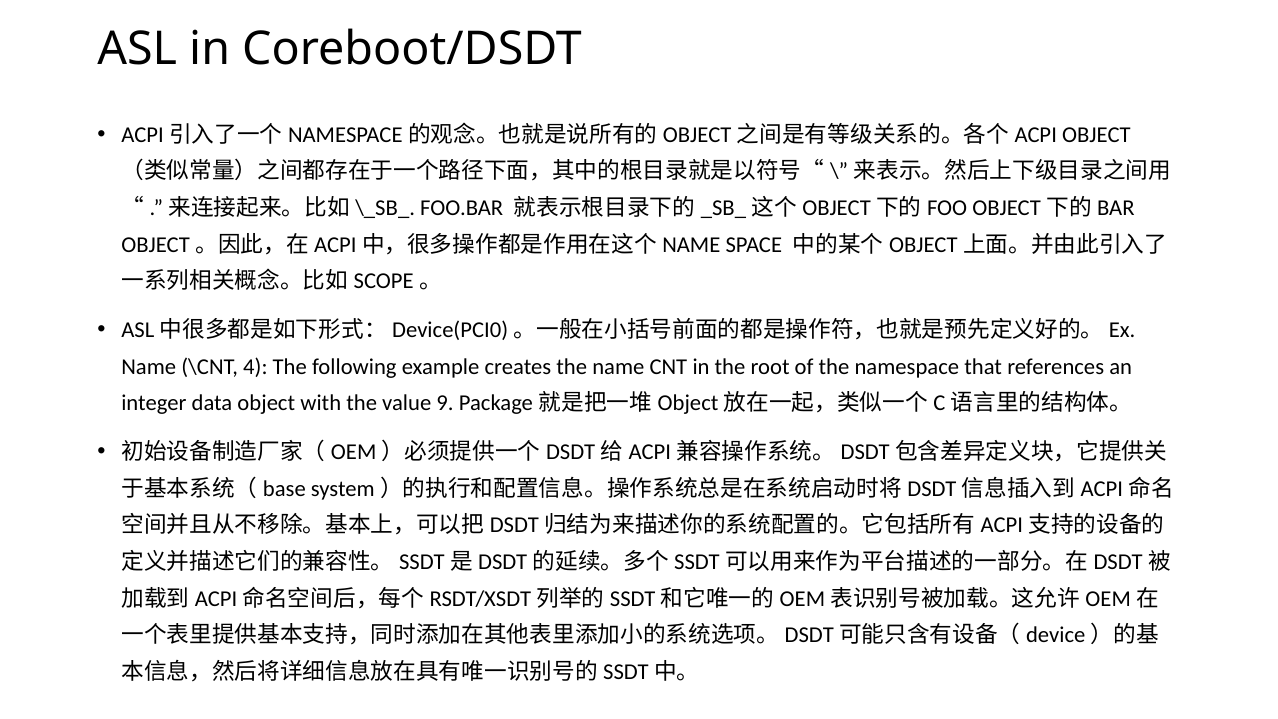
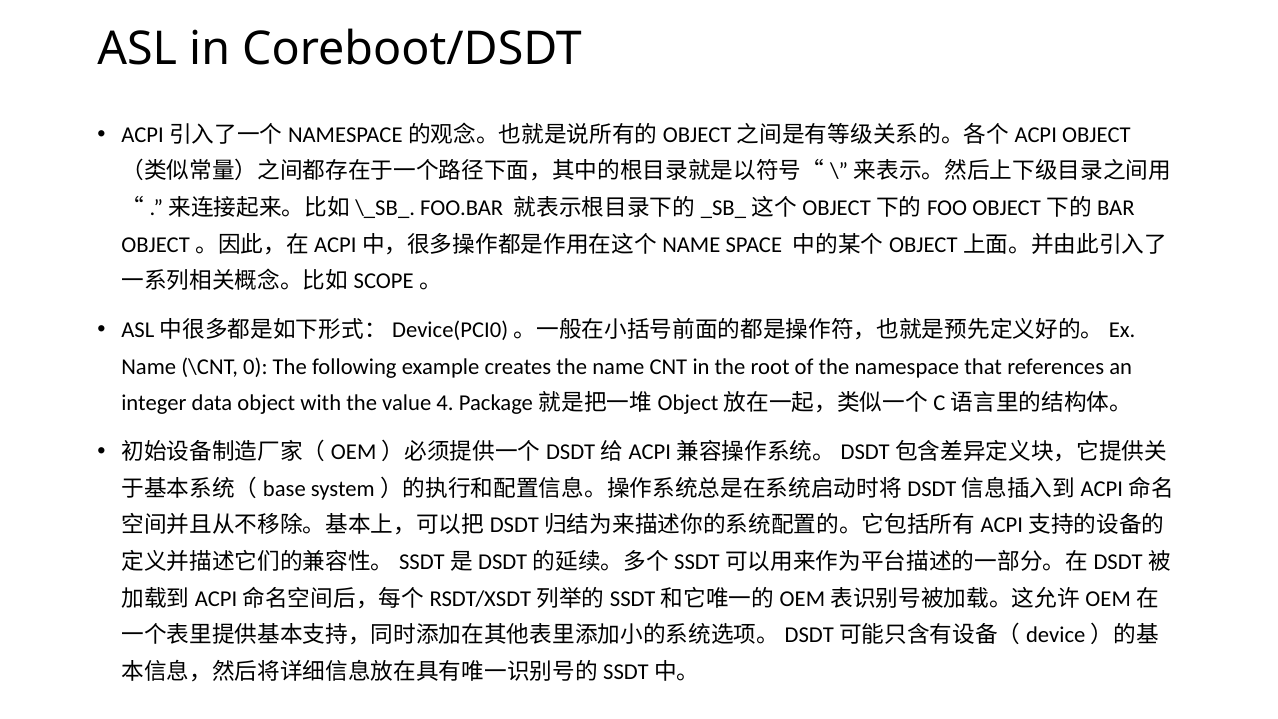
4: 4 -> 0 (255, 367)
9: 9 -> 4 (445, 403)
